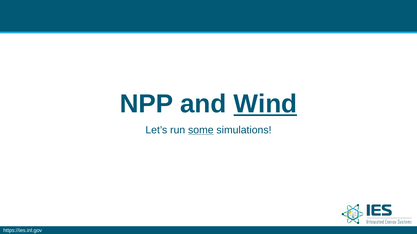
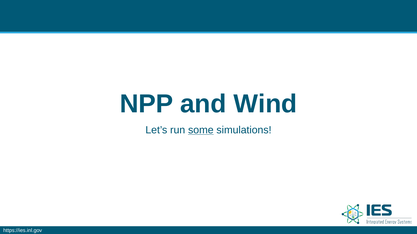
Wind underline: present -> none (265, 104)
